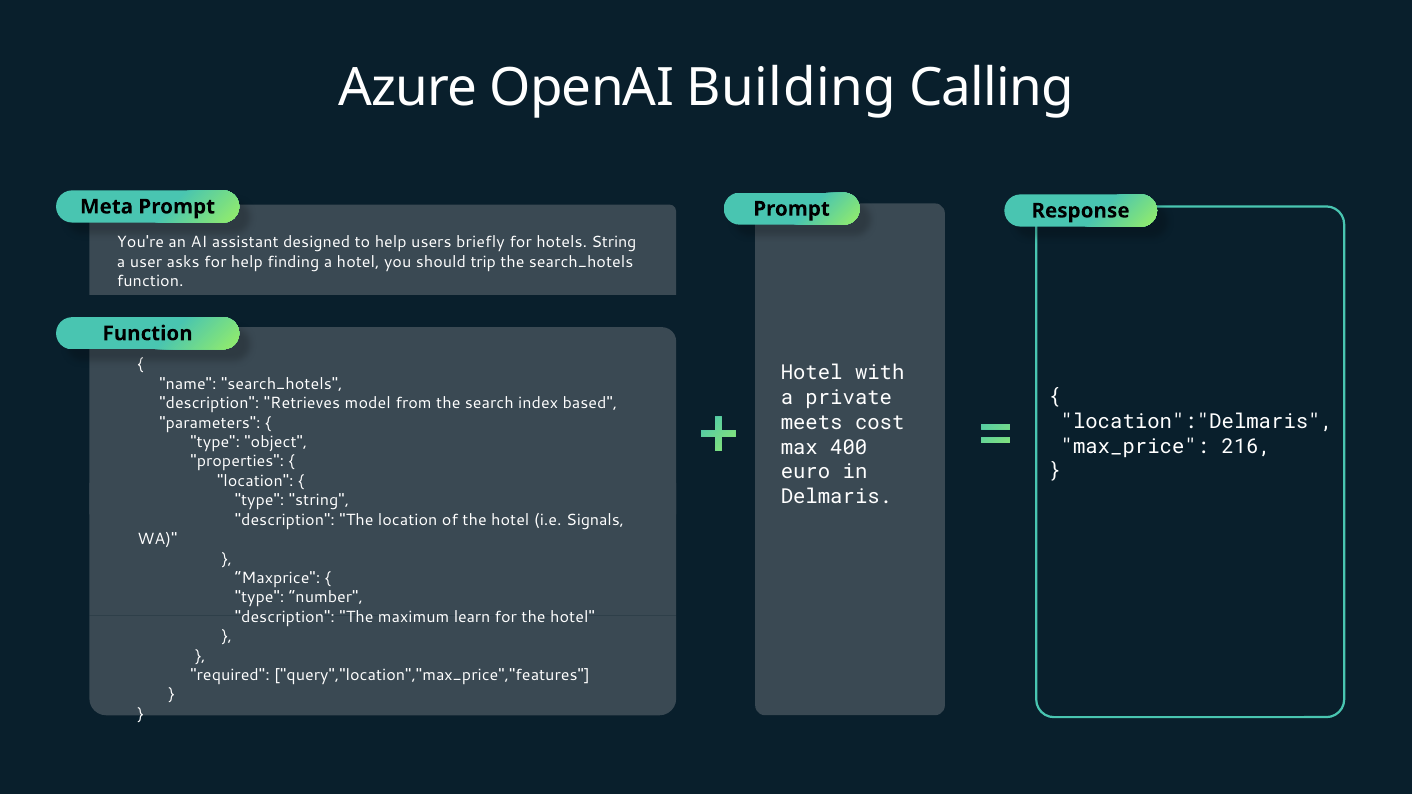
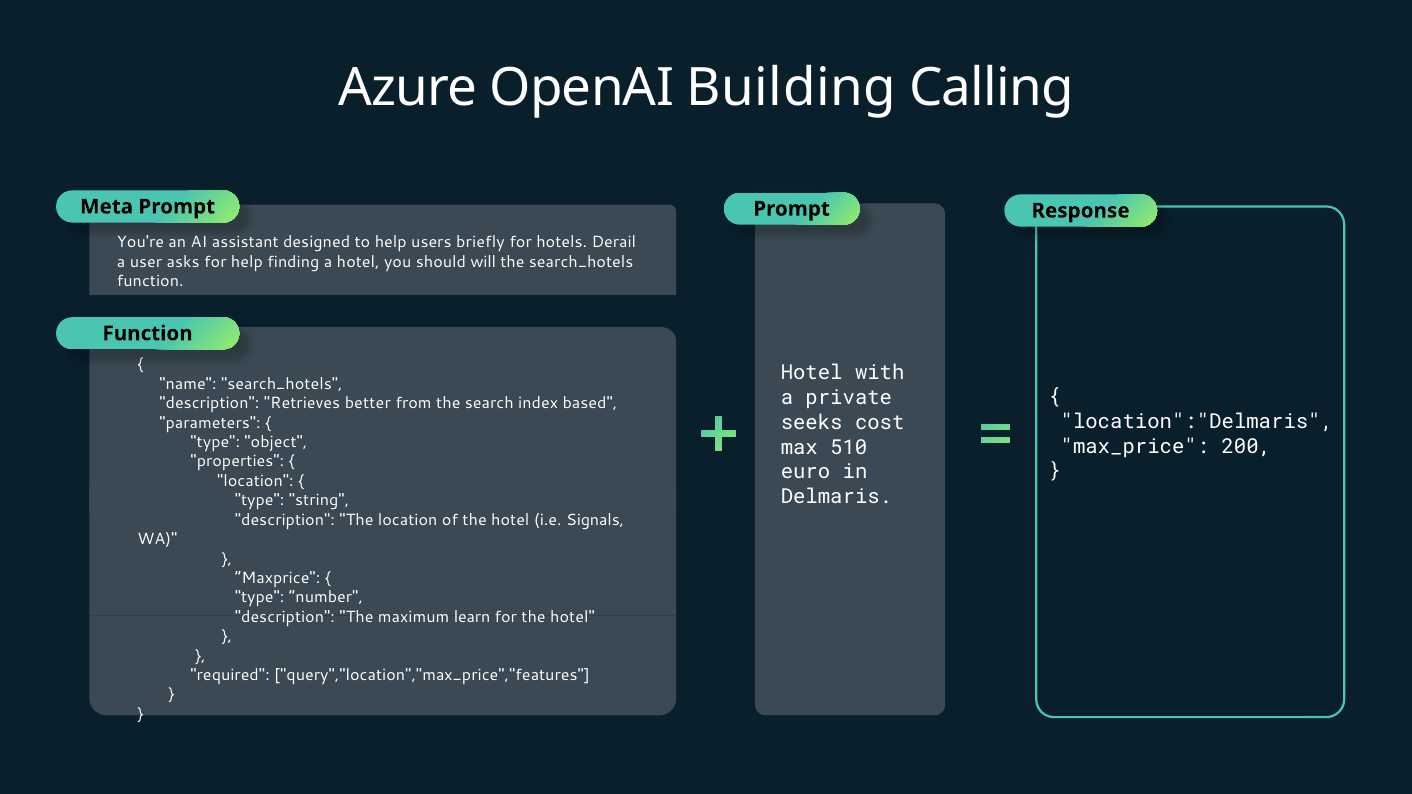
hotels String: String -> Derail (614, 242)
trip: trip -> will (483, 262)
model: model -> better (368, 403)
meets: meets -> seeks (812, 423)
216: 216 -> 200 (1246, 446)
400: 400 -> 510 (849, 447)
